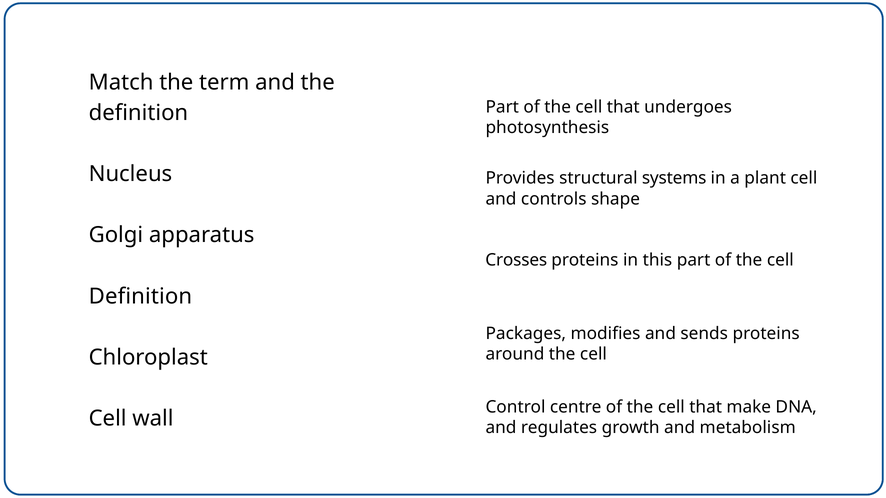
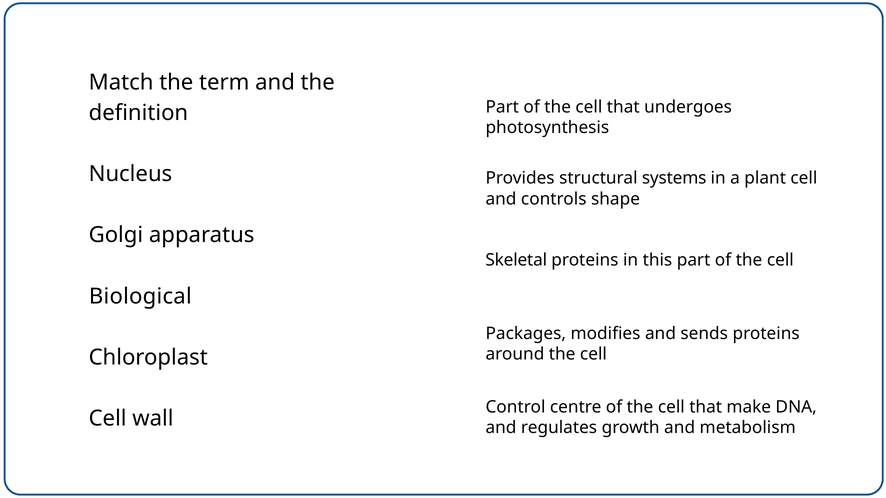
Crosses: Crosses -> Skeletal (516, 260)
Definition: Definition -> Biological (140, 296)
